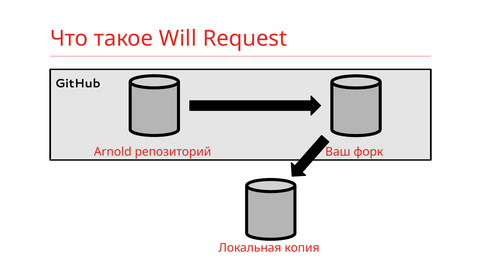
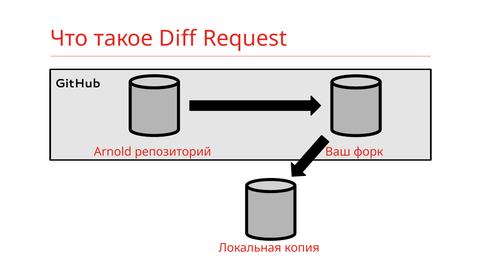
Will: Will -> Diff (178, 38)
